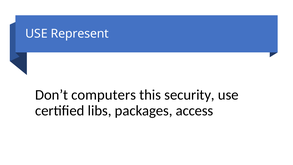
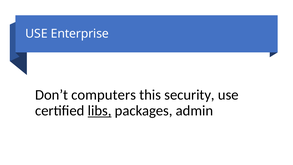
Represent: Represent -> Enterprise (80, 34)
libs underline: none -> present (100, 111)
access: access -> admin (194, 111)
